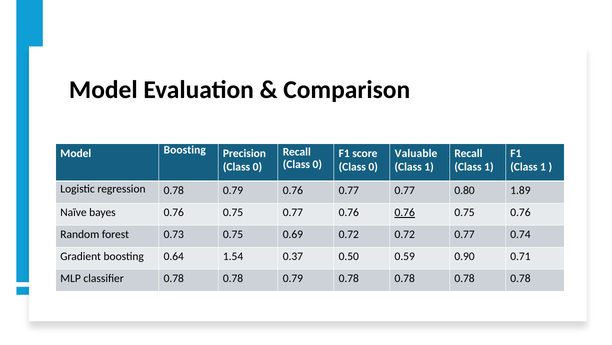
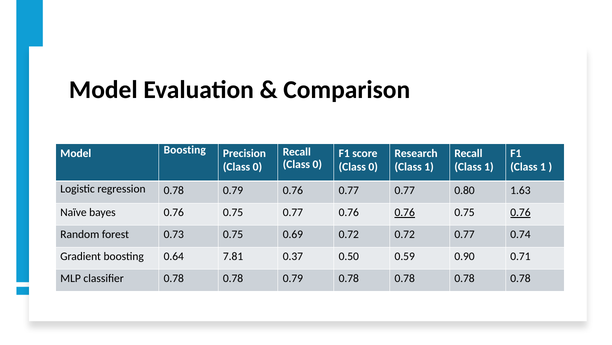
Valuable: Valuable -> Research (416, 153)
1.89: 1.89 -> 1.63 (520, 190)
0.76 underline: none -> present (520, 212)
1.54: 1.54 -> 7.81 (233, 256)
